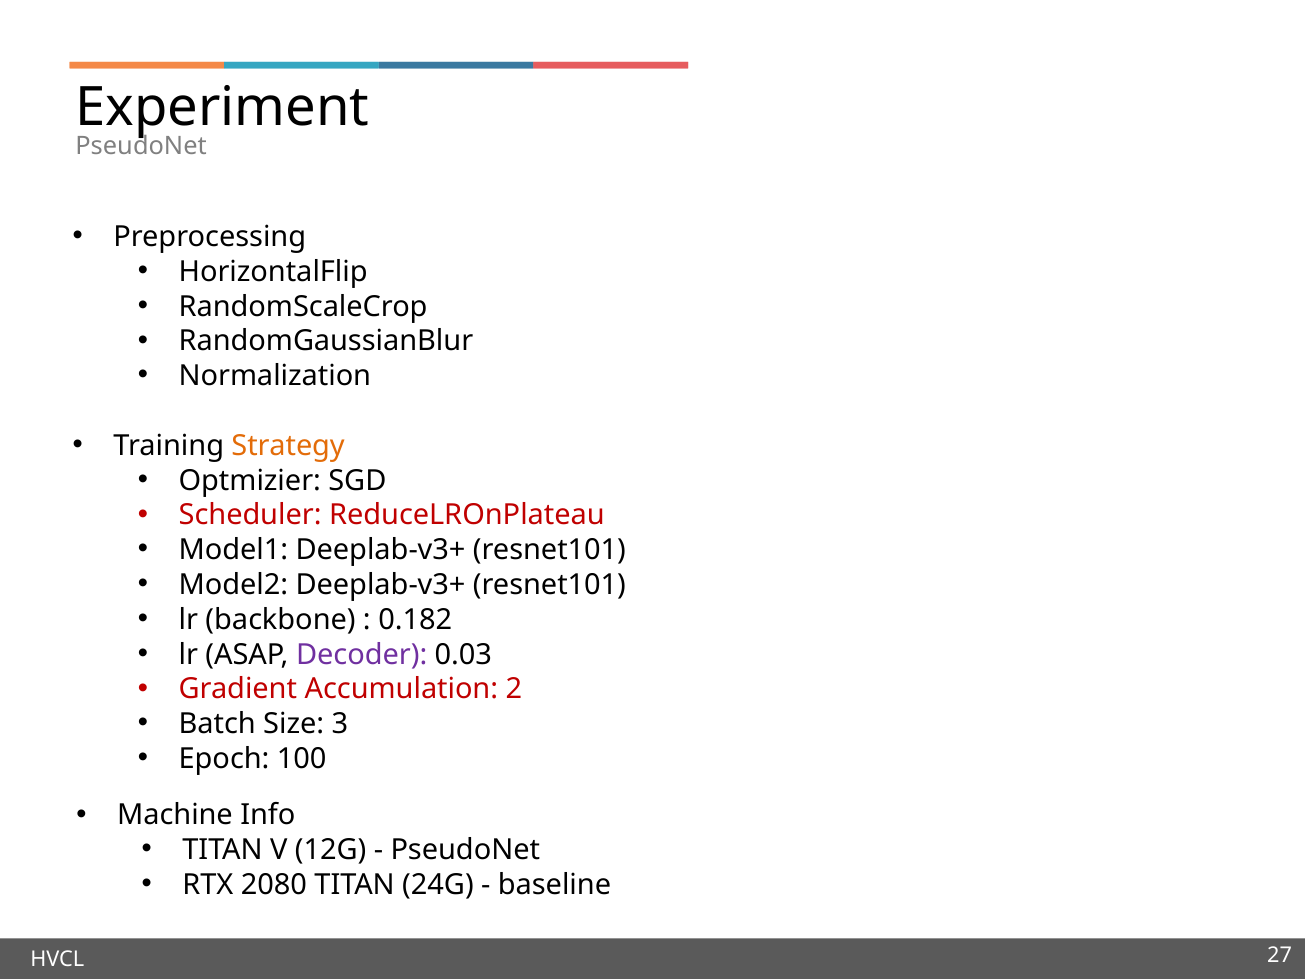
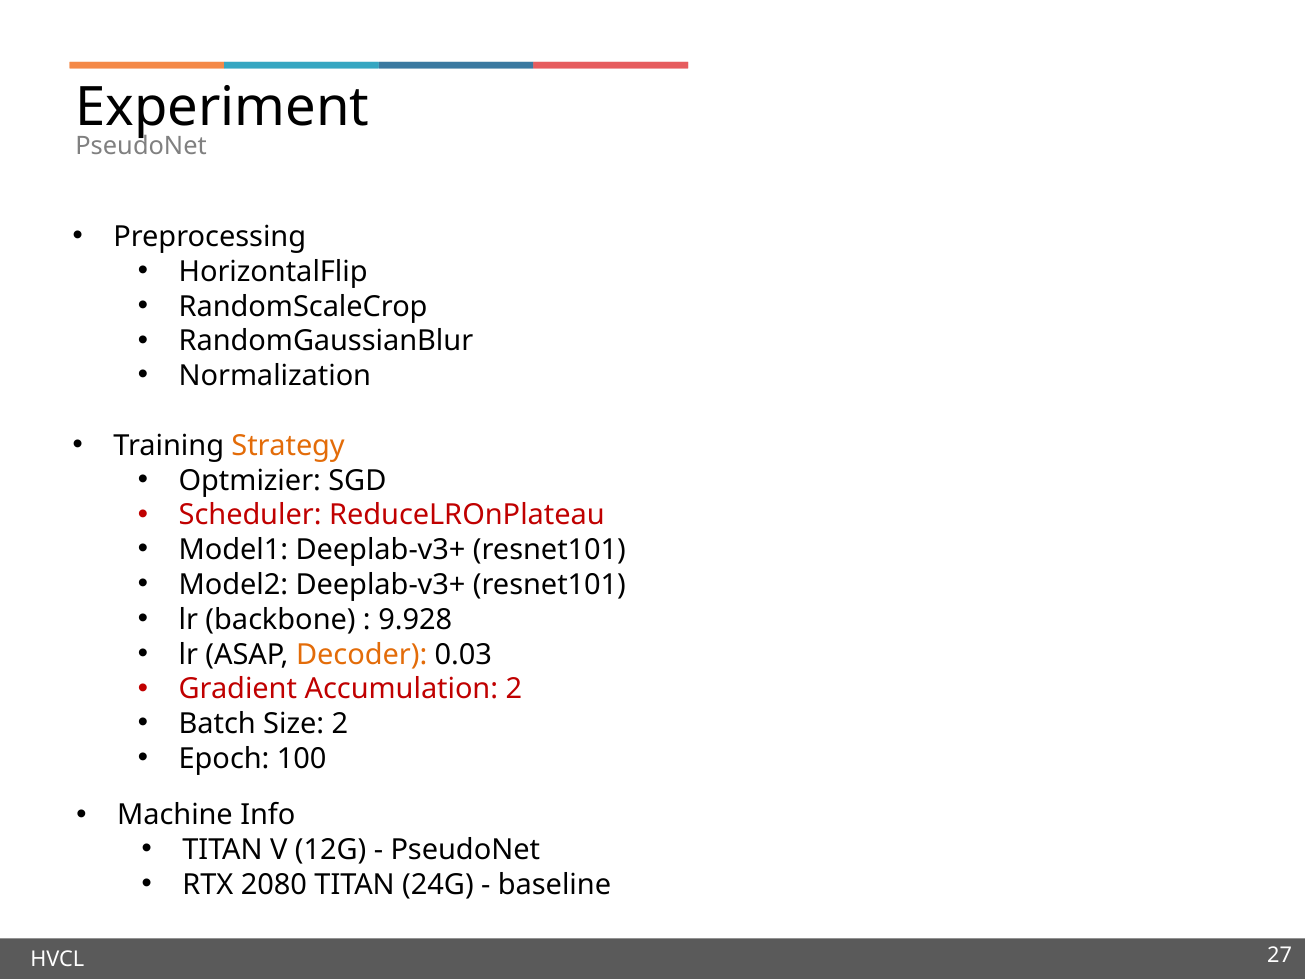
0.182: 0.182 -> 9.928 (415, 620)
Decoder colour: purple -> orange (362, 654)
Size 3: 3 -> 2 (340, 724)
